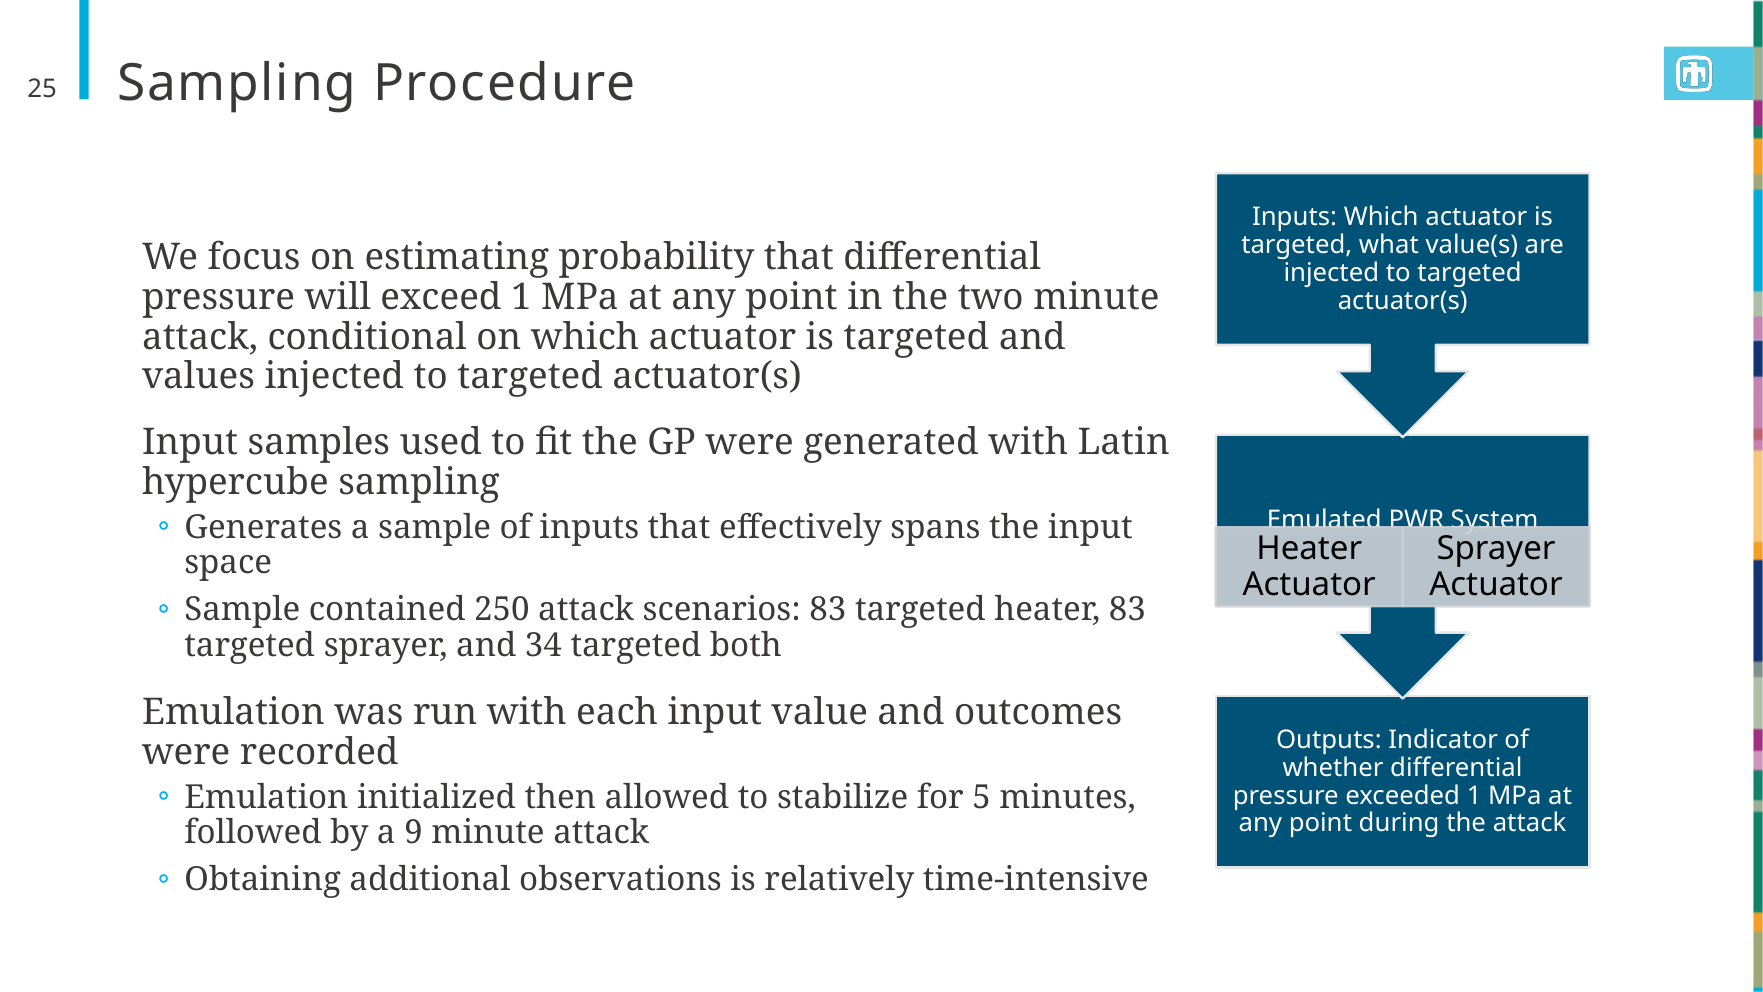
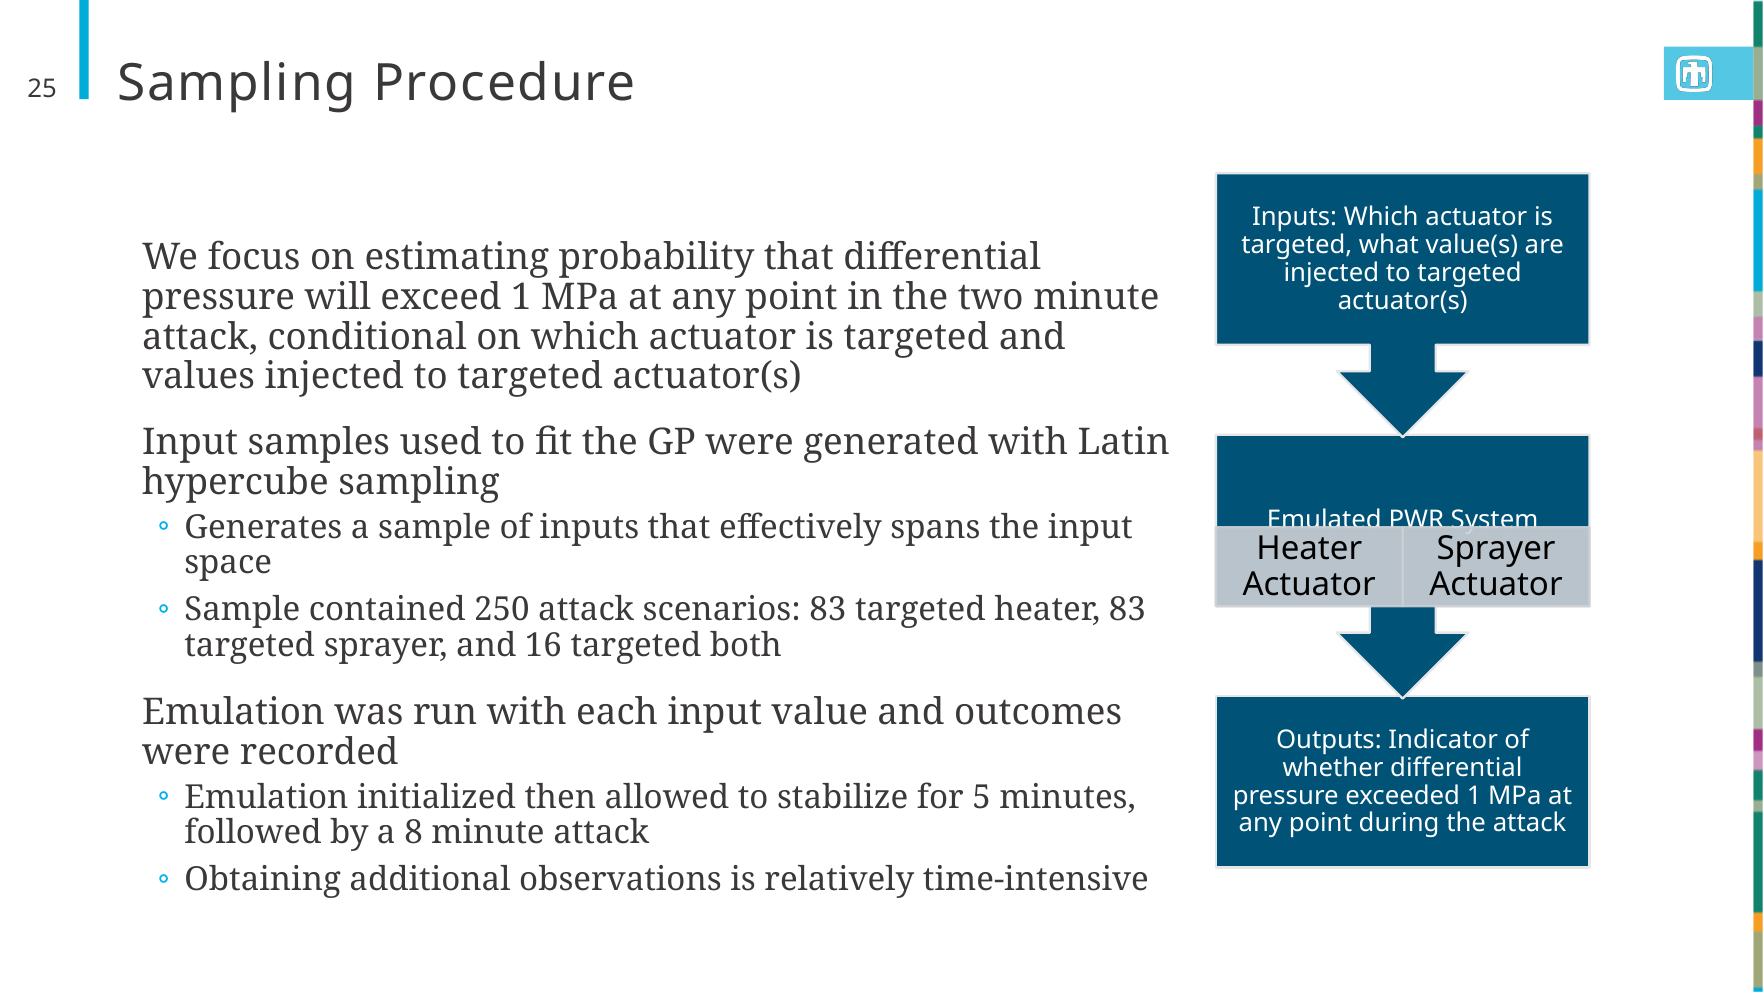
34: 34 -> 16 (543, 645)
9: 9 -> 8 (414, 833)
